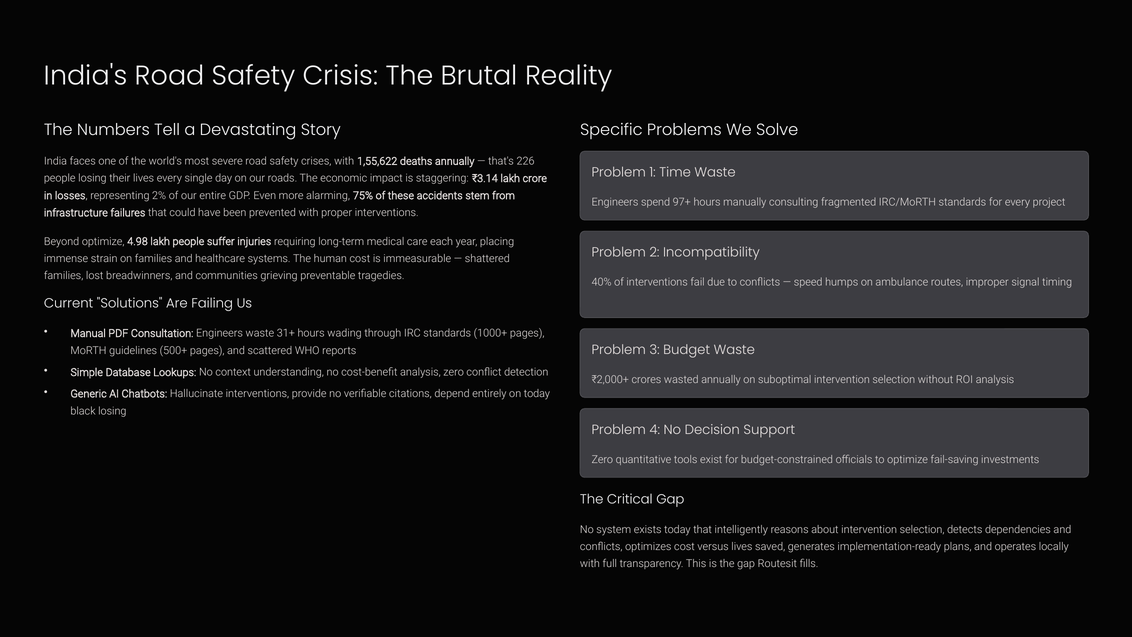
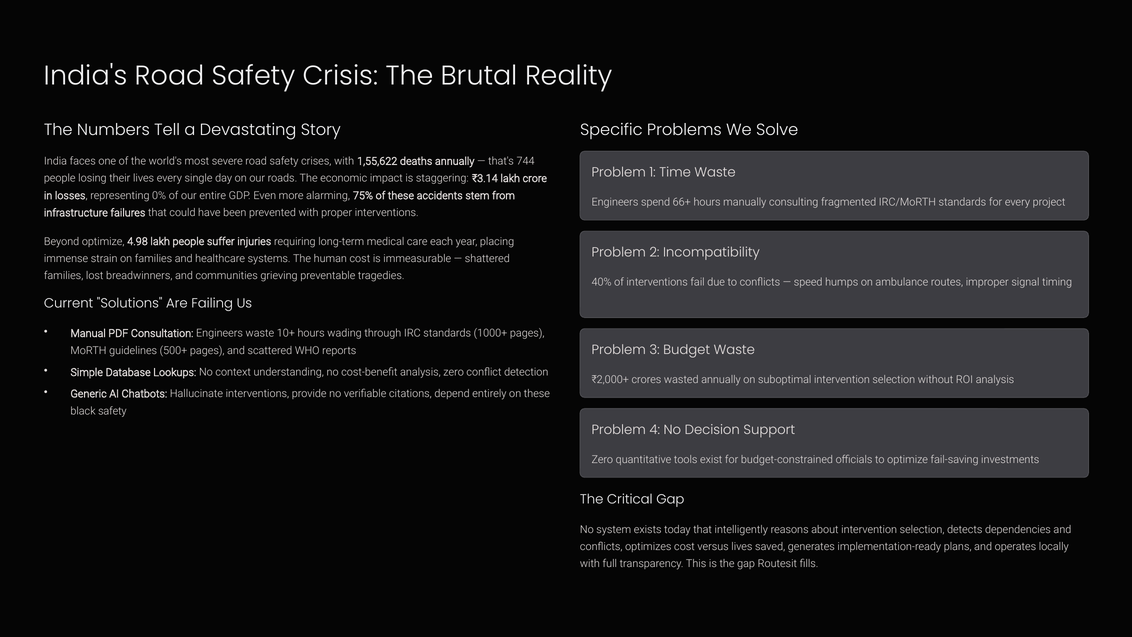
226: 226 -> 744 (525, 161)
2%: 2% -> 0% (159, 196)
97+: 97+ -> 66+ (682, 202)
31+: 31+ -> 10+ (286, 333)
on today: today -> these (537, 394)
black losing: losing -> safety (112, 411)
